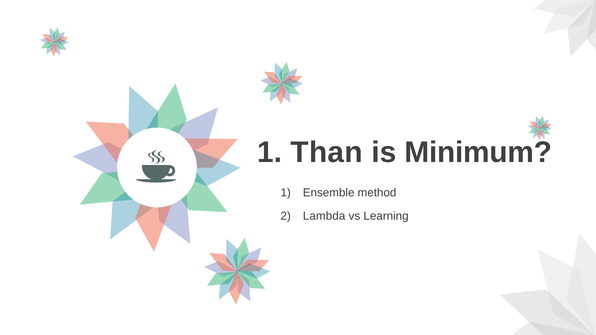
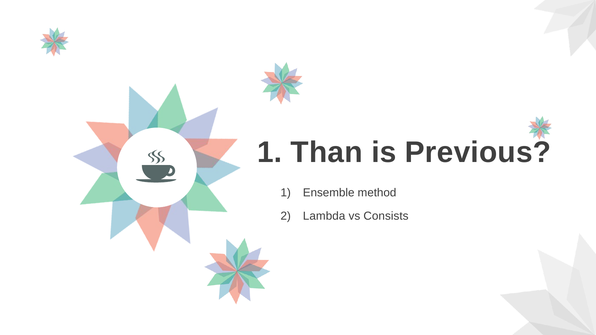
Minimum: Minimum -> Previous (478, 153)
Learning: Learning -> Consists (386, 216)
